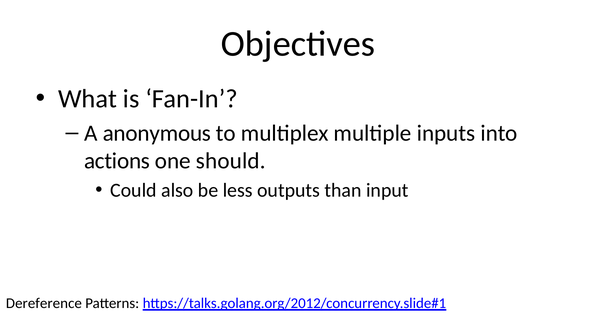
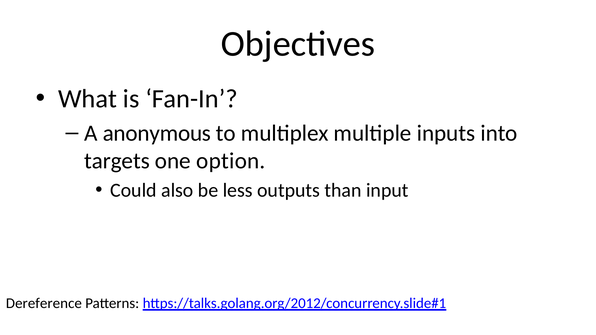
actions: actions -> targets (117, 161)
should: should -> option (231, 161)
